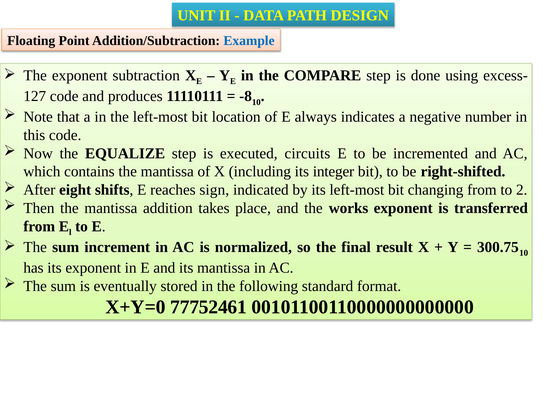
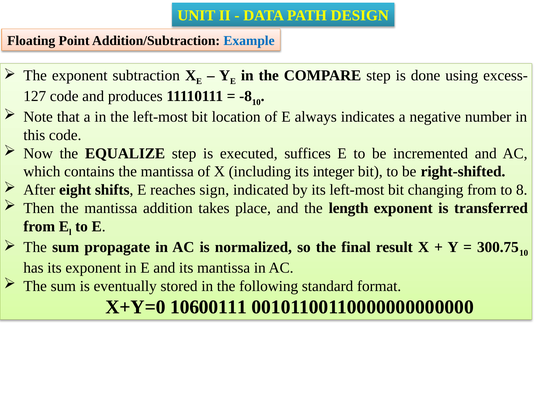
circuits: circuits -> suffices (308, 154)
2: 2 -> 8 (522, 190)
works: works -> length (349, 208)
increment: increment -> propagate (117, 247)
77752461: 77752461 -> 10600111 (209, 307)
